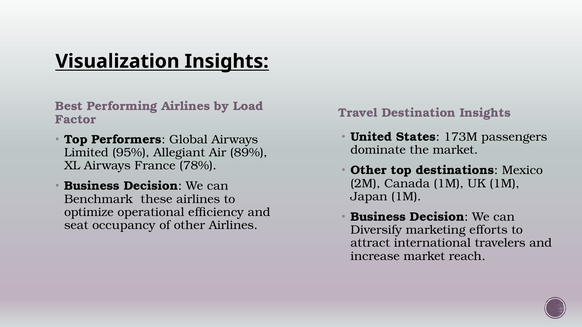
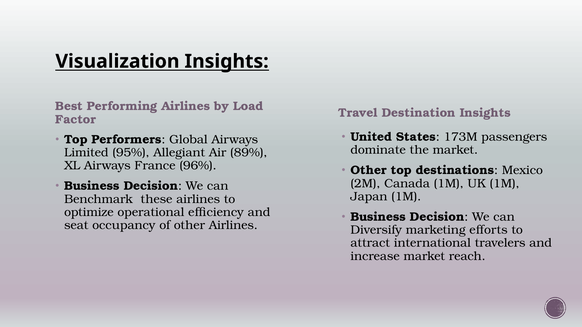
78%: 78% -> 96% (198, 166)
